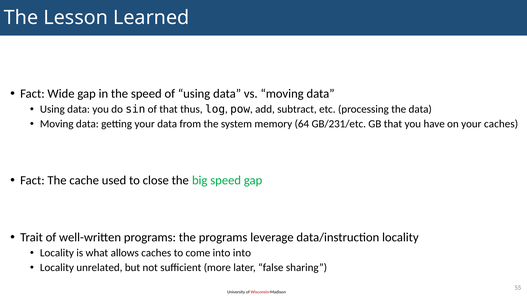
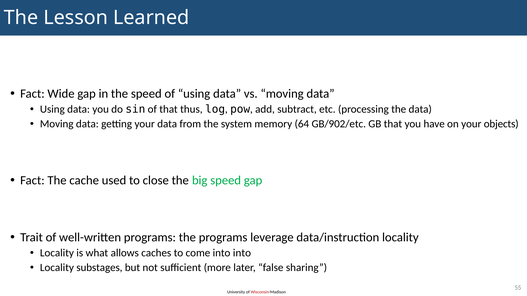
GB/231/etc: GB/231/etc -> GB/902/etc (339, 124)
your caches: caches -> objects (501, 124)
unrelated: unrelated -> substages (99, 268)
